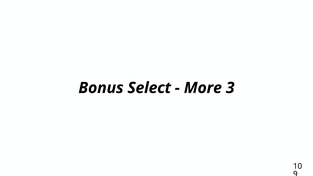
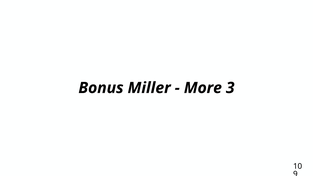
Select: Select -> Miller (149, 88)
